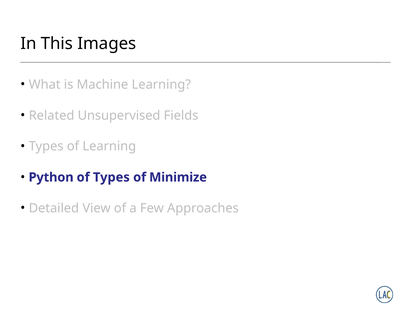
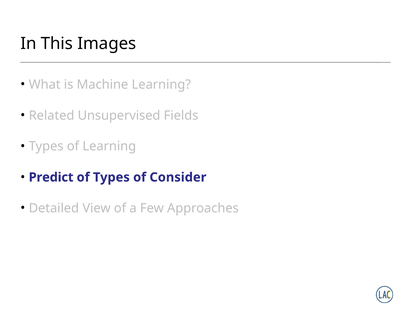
Python: Python -> Predict (51, 177)
Minimize: Minimize -> Consider (178, 177)
